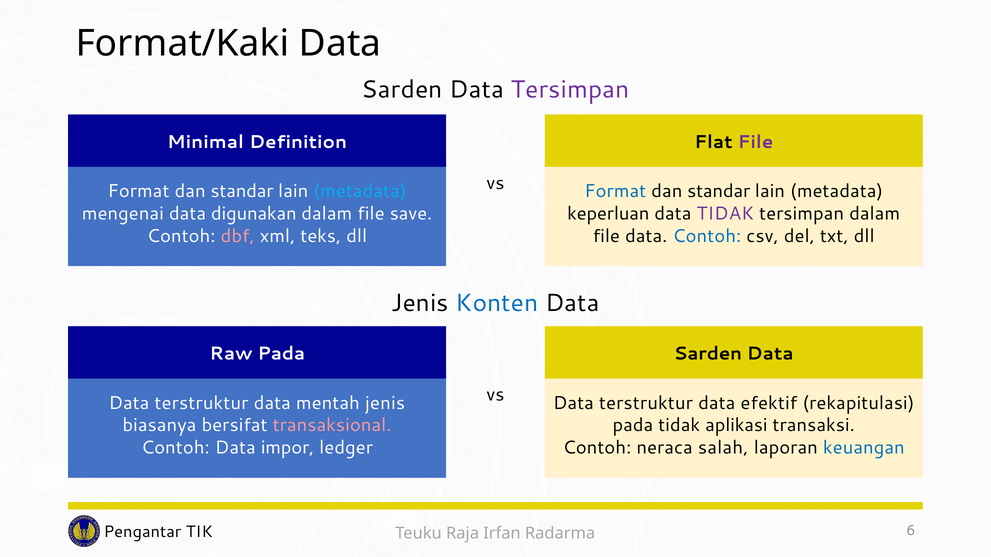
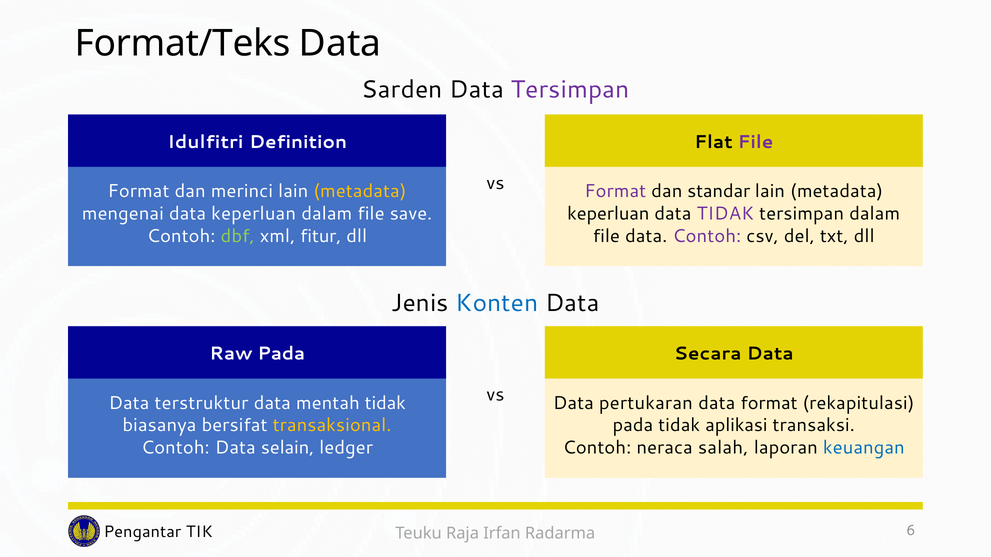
Format/Kaki: Format/Kaki -> Format/Teks (183, 44)
Minimal: Minimal -> Idulfitri (205, 142)
standar: standar -> merinci (242, 191)
metadata colour: light blue -> yellow (360, 191)
Format colour: blue -> purple (615, 191)
data digunakan: digunakan -> keperluan (254, 214)
dbf colour: pink -> light green (238, 236)
teks: teks -> fitur (321, 236)
Contoh colour: blue -> purple (707, 236)
Sarden: Sarden -> Secara (708, 354)
mentah jenis: jenis -> tidak (385, 403)
terstruktur: terstruktur -> pertukaran (646, 403)
data efektif: efektif -> format (769, 403)
transaksional colour: pink -> yellow (332, 426)
impor: impor -> selain (288, 448)
